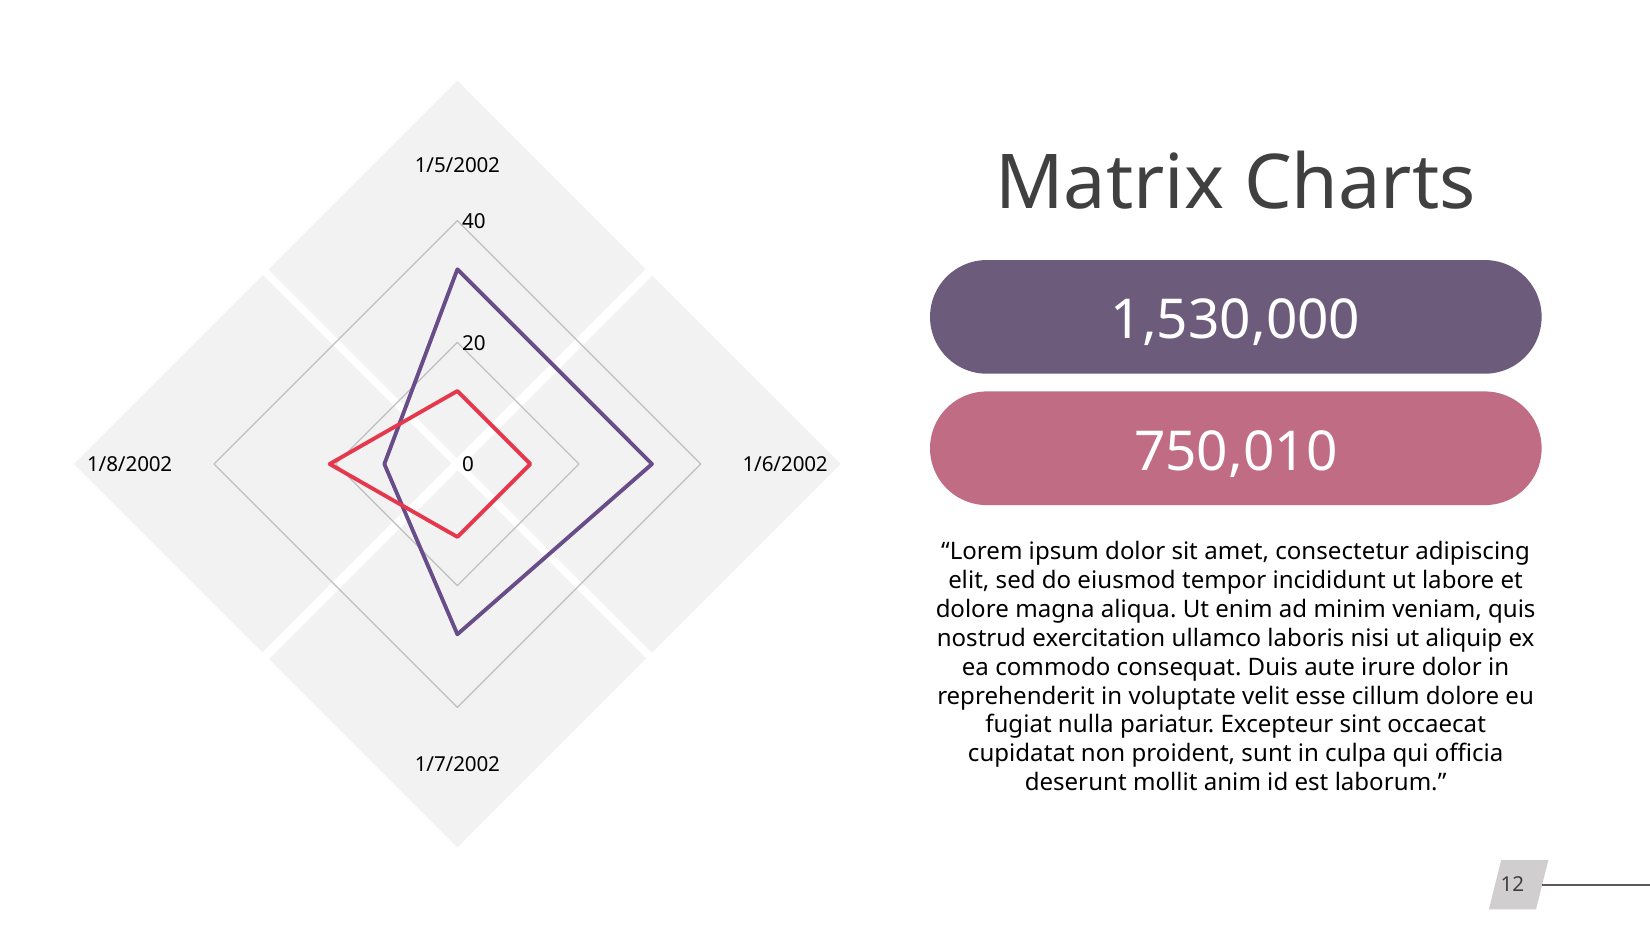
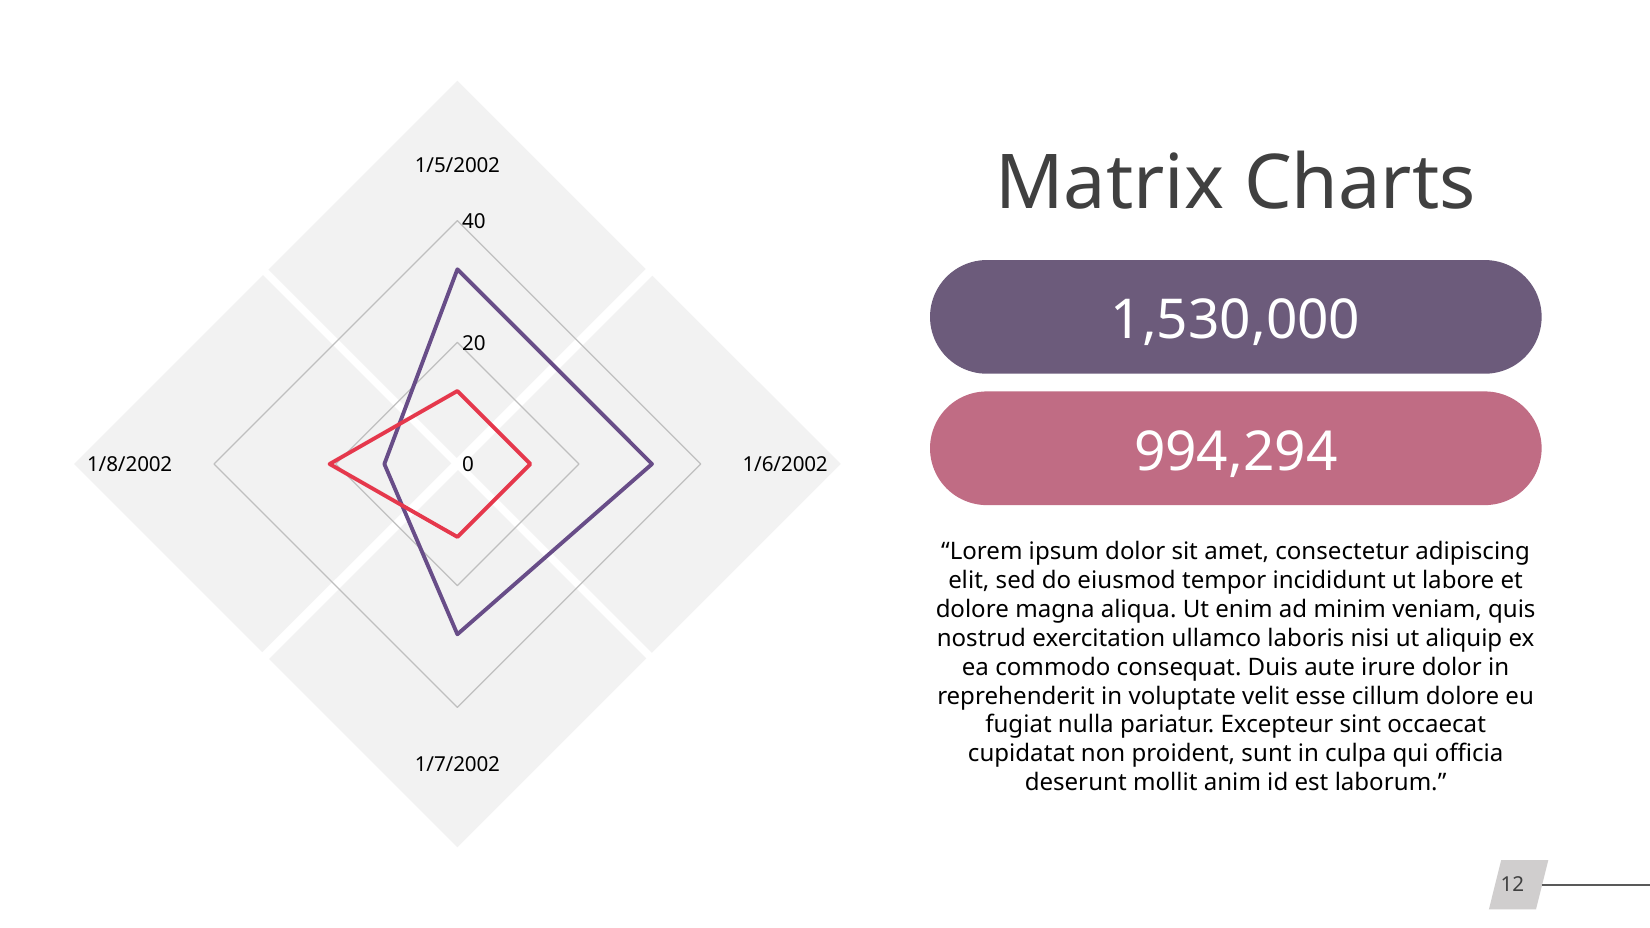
750,010: 750,010 -> 994,294 (1236, 452)
